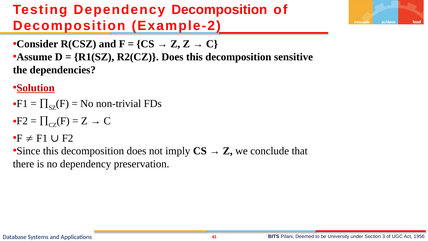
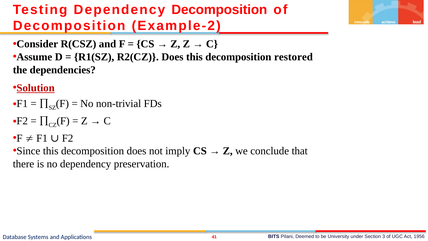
sensitive: sensitive -> restored (293, 57)
